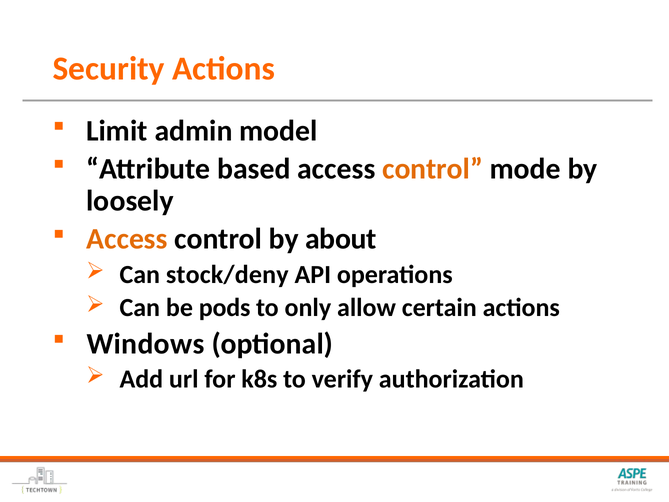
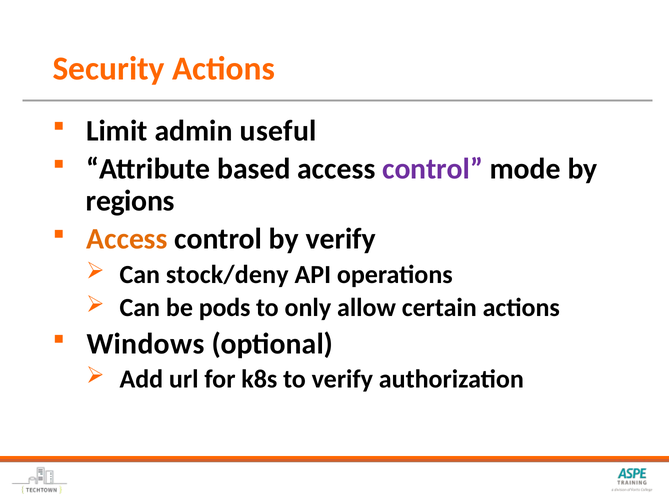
model: model -> useful (278, 131)
control colour: orange -> purple (433, 169)
loosely: loosely -> regions (130, 201)
by about: about -> verify (341, 239)
